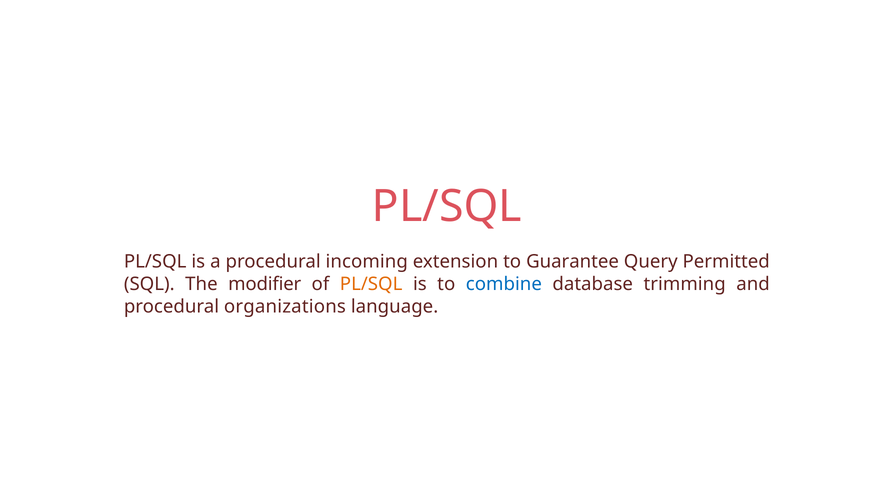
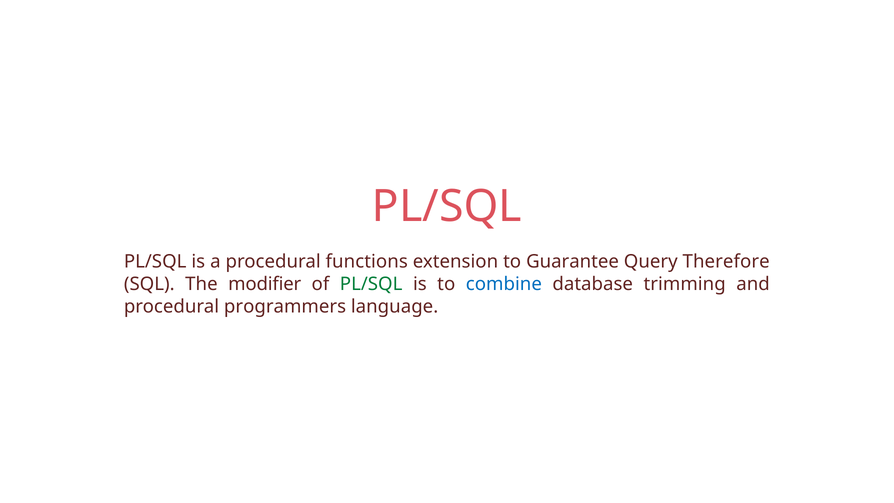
incoming: incoming -> functions (367, 262)
Permitted: Permitted -> Therefore (726, 262)
PL/SQL colour: orange -> green (371, 284)
organizations: organizations -> programmers (285, 306)
